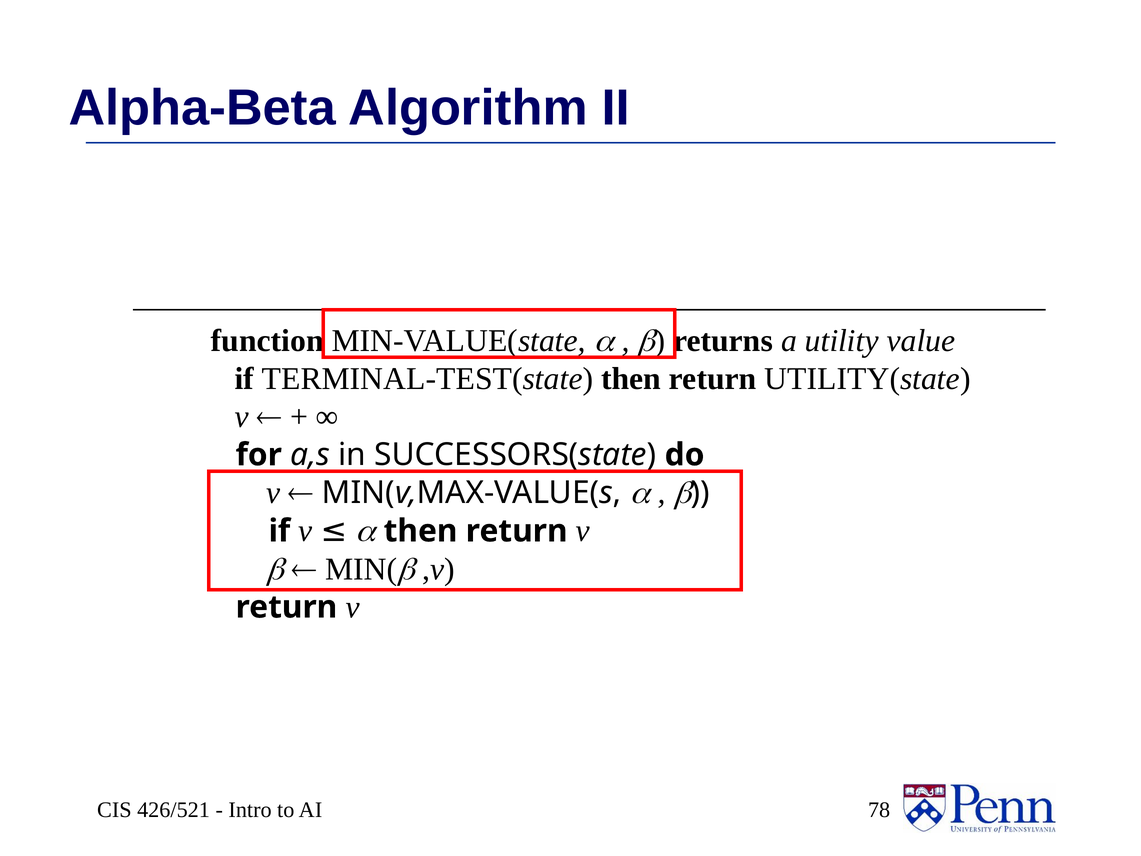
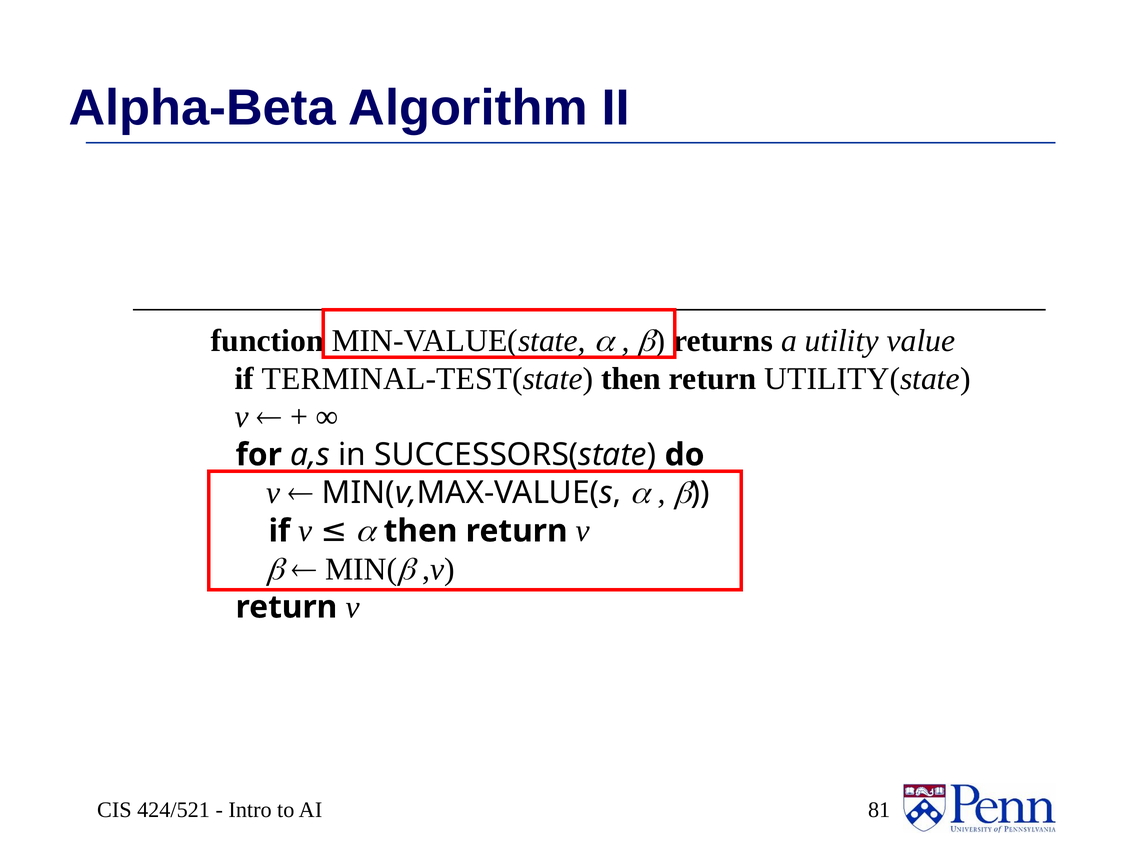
426/521: 426/521 -> 424/521 (174, 810)
78: 78 -> 81 (879, 810)
